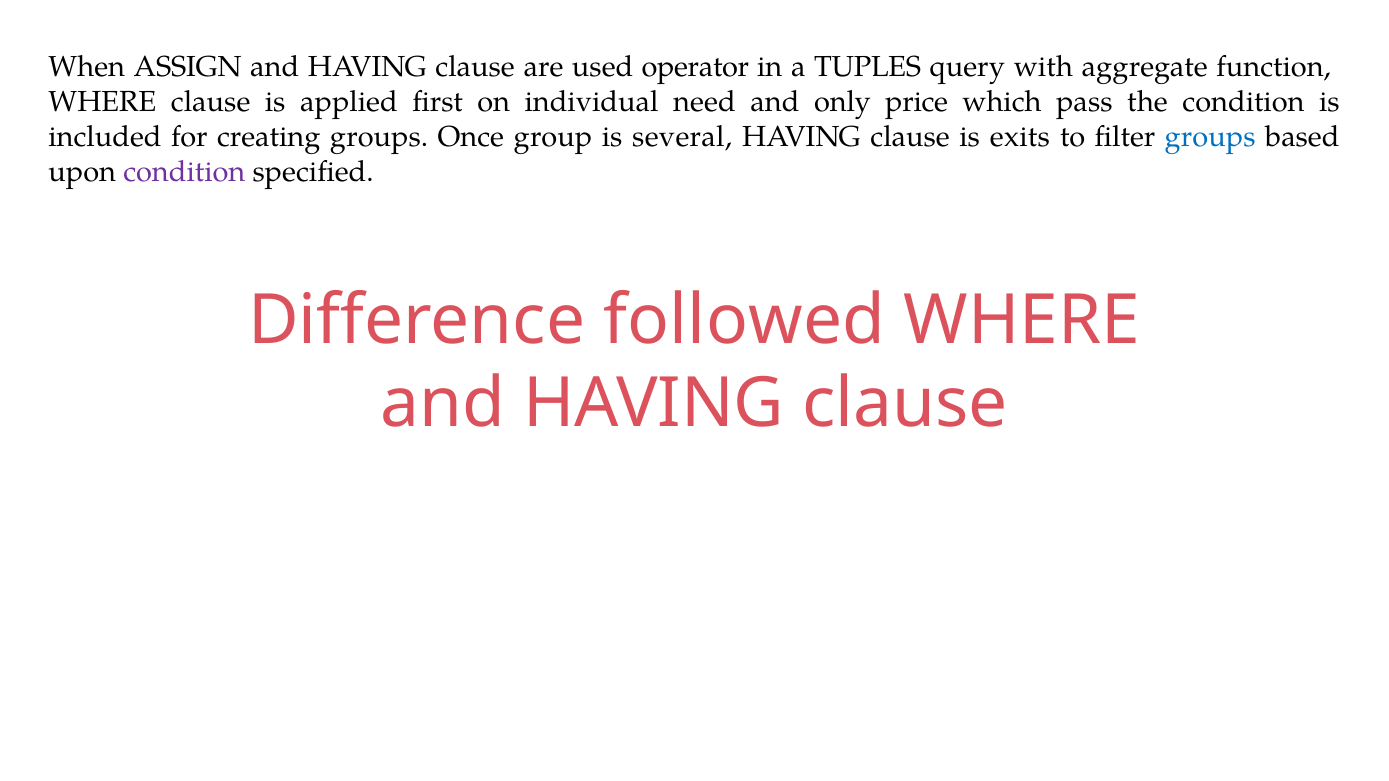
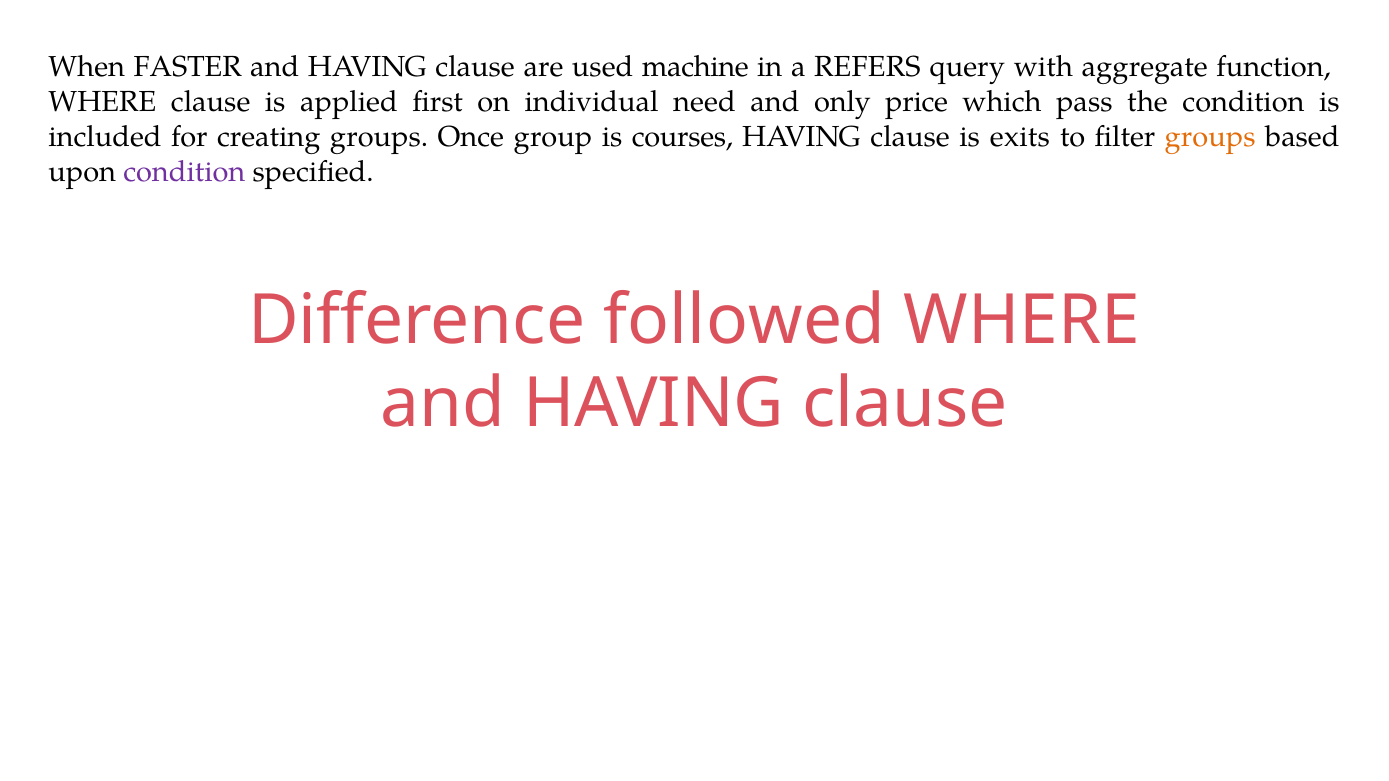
ASSIGN: ASSIGN -> FASTER (188, 67)
operator: operator -> machine (695, 67)
TUPLES: TUPLES -> REFERS (867, 67)
several: several -> courses (682, 137)
groups colour: blue -> orange (1210, 137)
